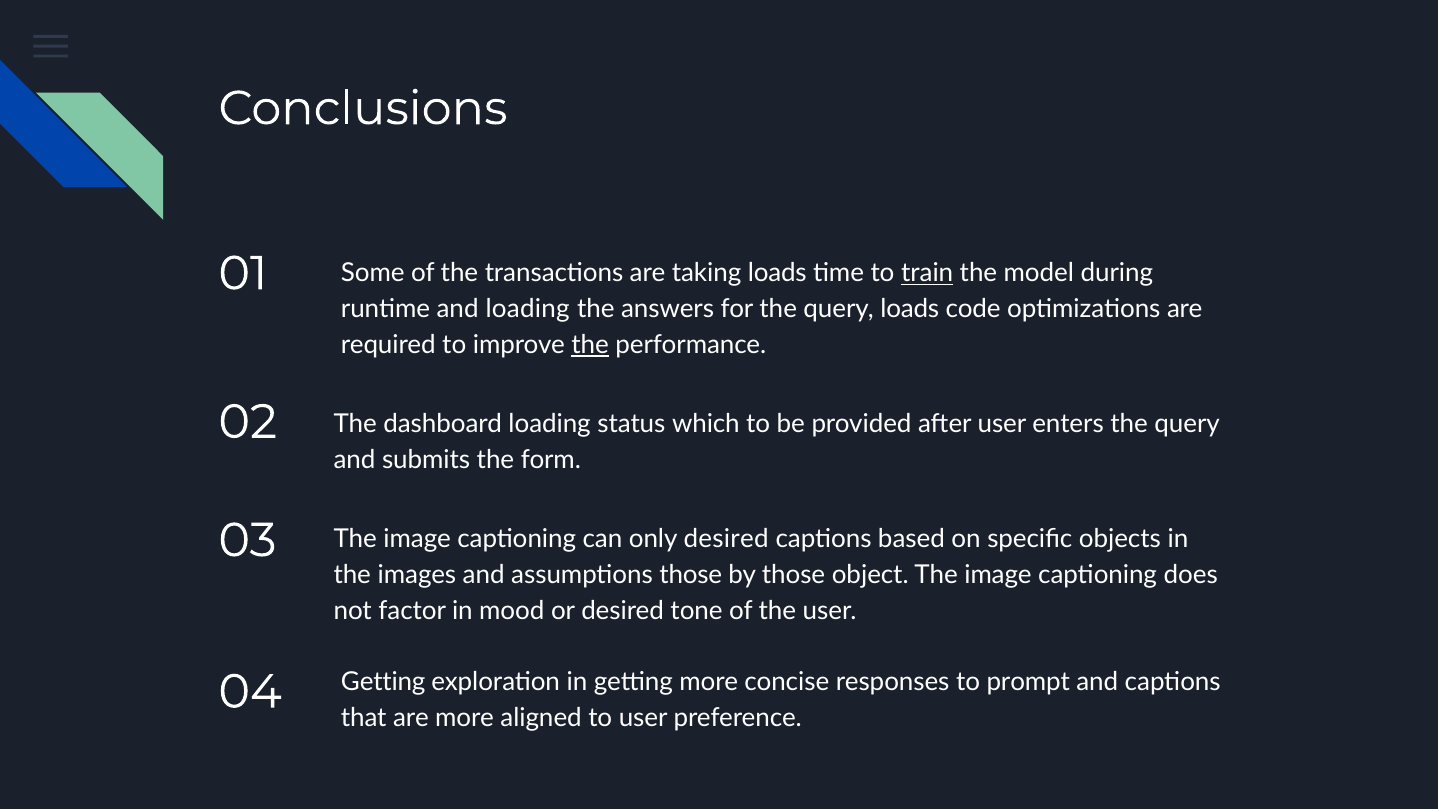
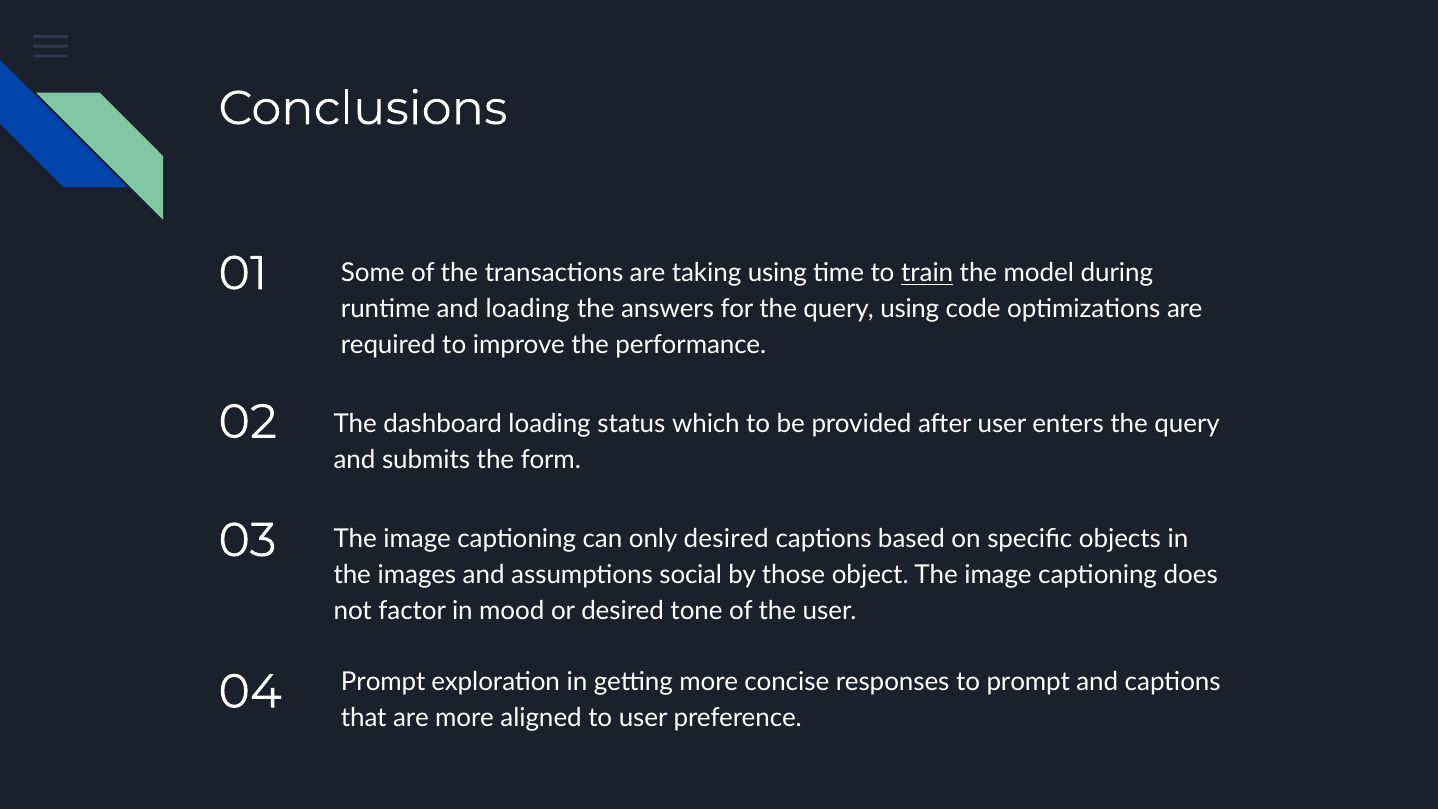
taking loads: loads -> using (777, 273)
query loads: loads -> using (910, 309)
the underline: present -> none (590, 345)
assumptions those: those -> social (691, 575)
04 Getting: Getting -> Prompt (383, 682)
